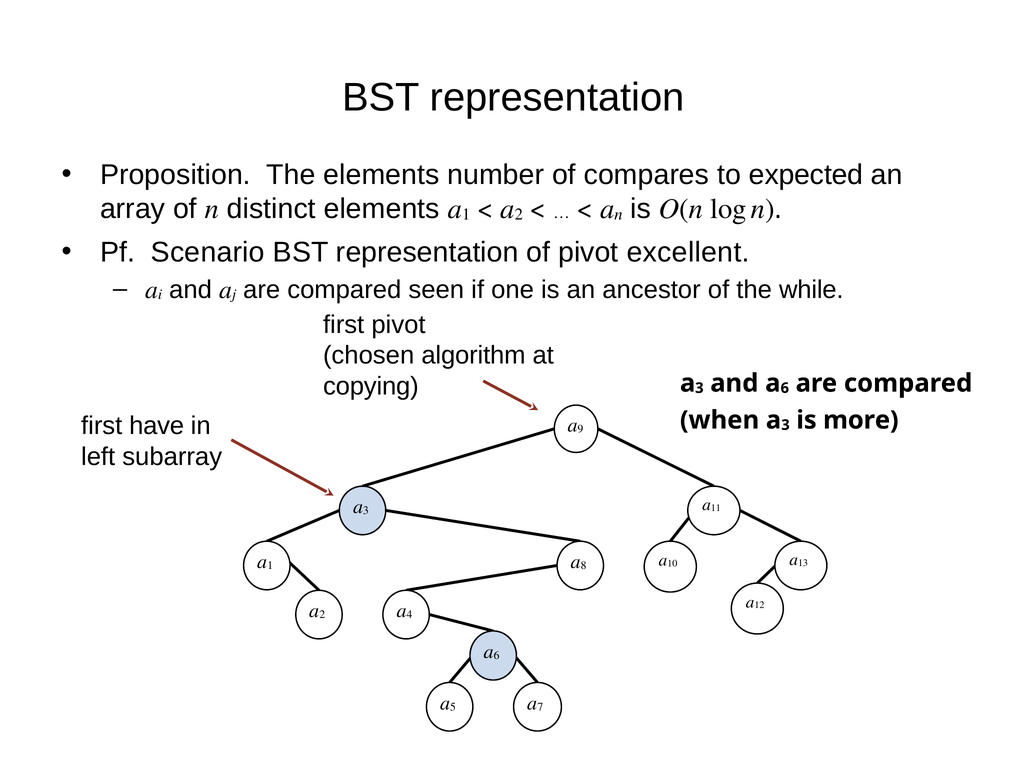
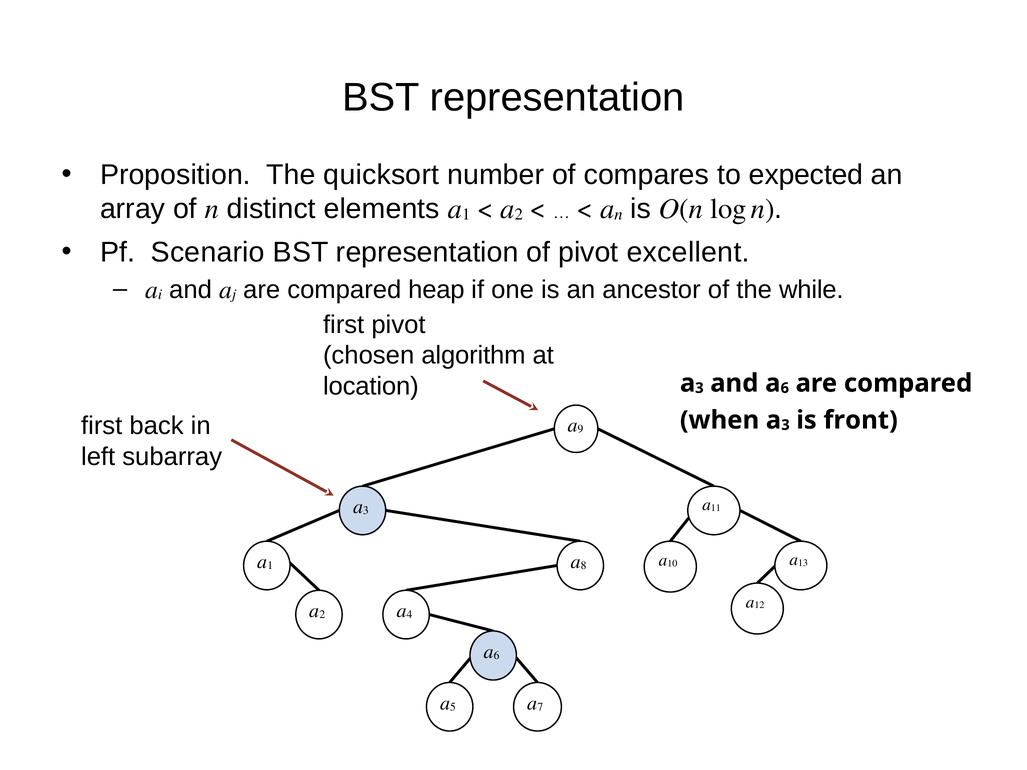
The elements: elements -> quicksort (381, 175)
seen: seen -> heap (436, 290)
copying: copying -> location (371, 386)
have: have -> back (157, 426)
more: more -> front (861, 420)
